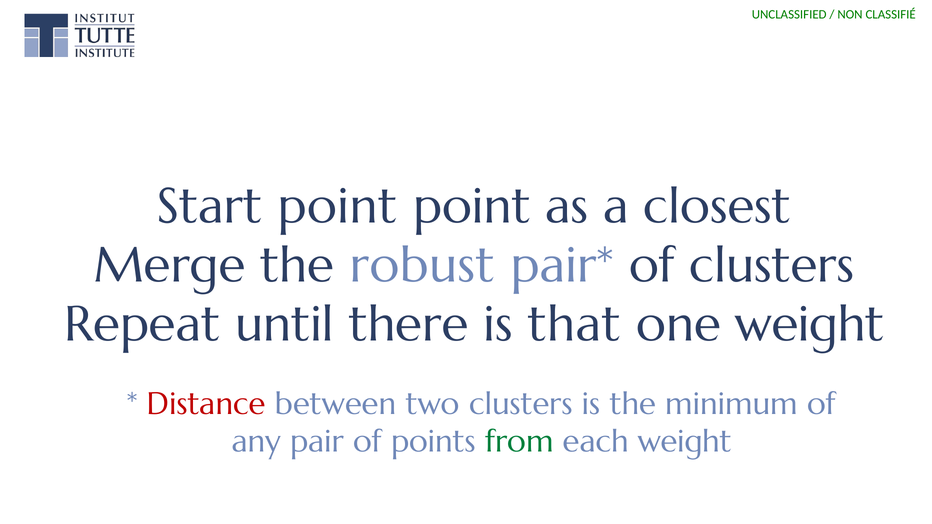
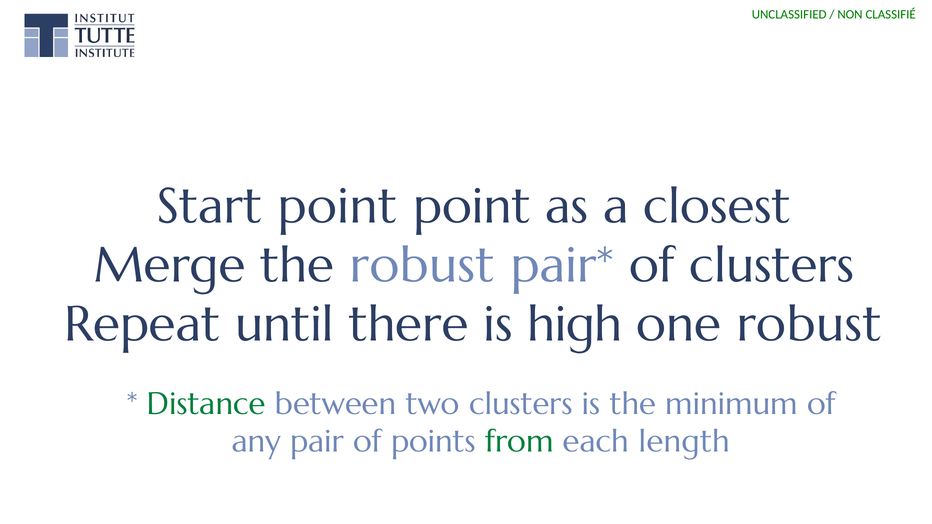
that: that -> high (575, 325)
one weight: weight -> robust (809, 325)
Distance colour: red -> green (206, 404)
each weight: weight -> length (684, 442)
